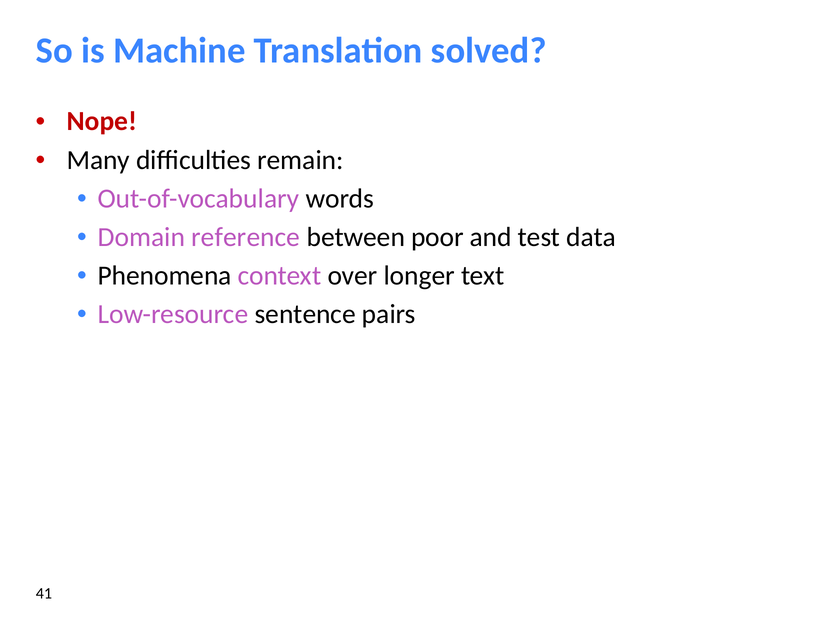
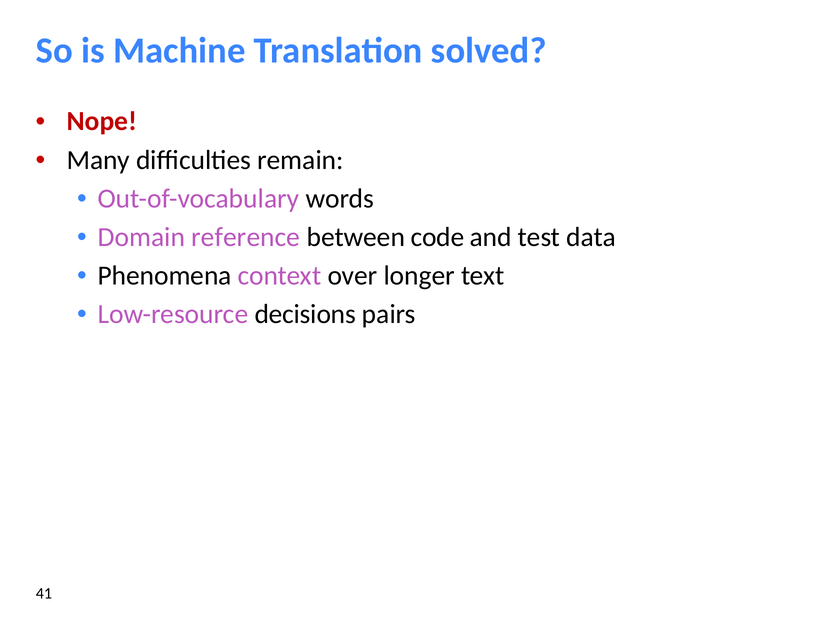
poor: poor -> code (437, 237)
sentence: sentence -> decisions (305, 314)
